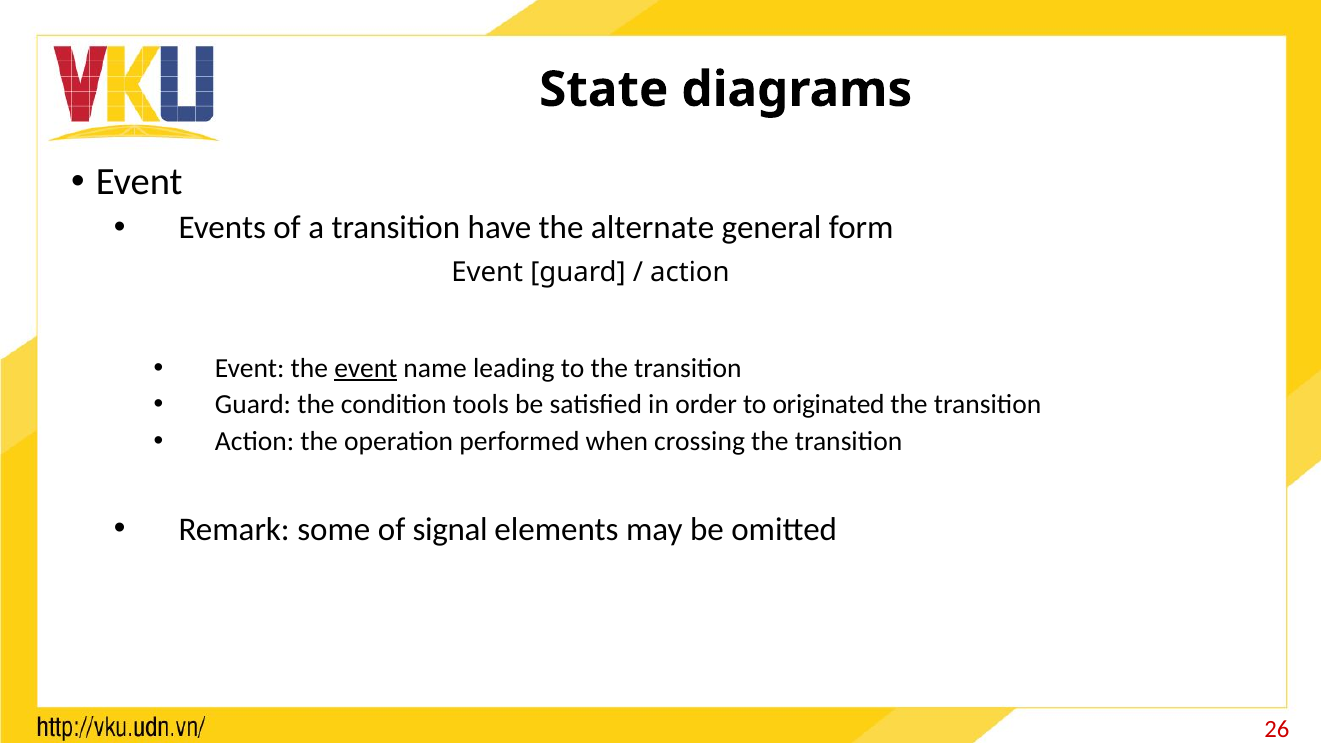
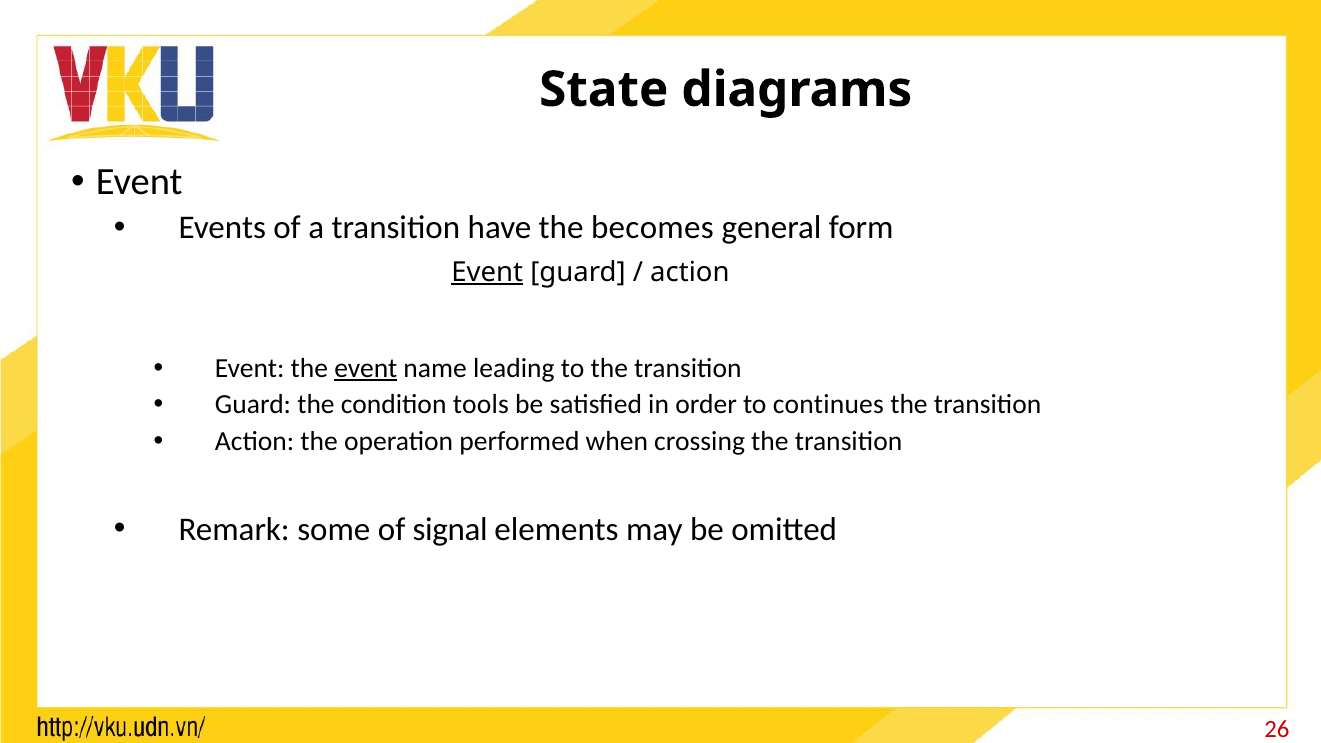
alternate: alternate -> becomes (652, 228)
Event underline: none -> present (487, 272)
originated: originated -> continues (828, 405)
